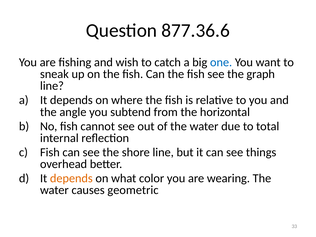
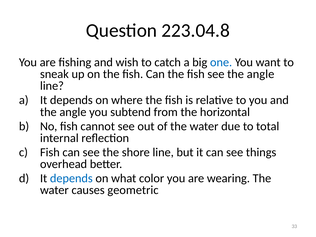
877.36.6: 877.36.6 -> 223.04.8 (196, 31)
see the graph: graph -> angle (261, 74)
depends colour: orange -> blue (71, 178)
